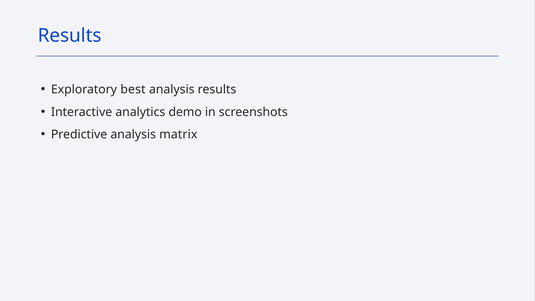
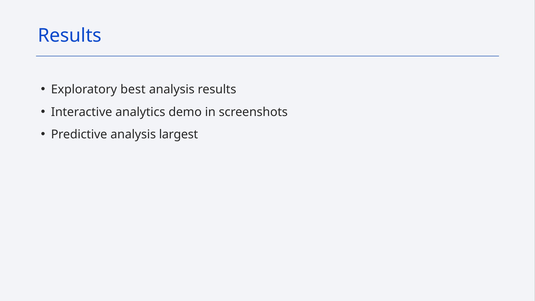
matrix: matrix -> largest (178, 134)
